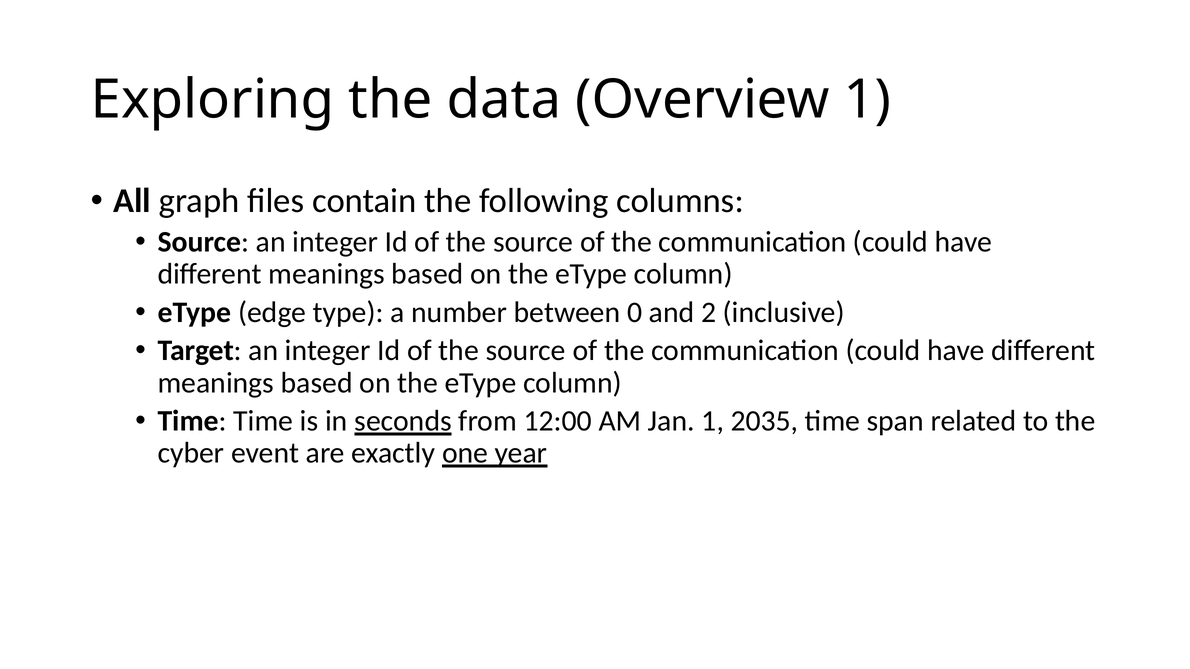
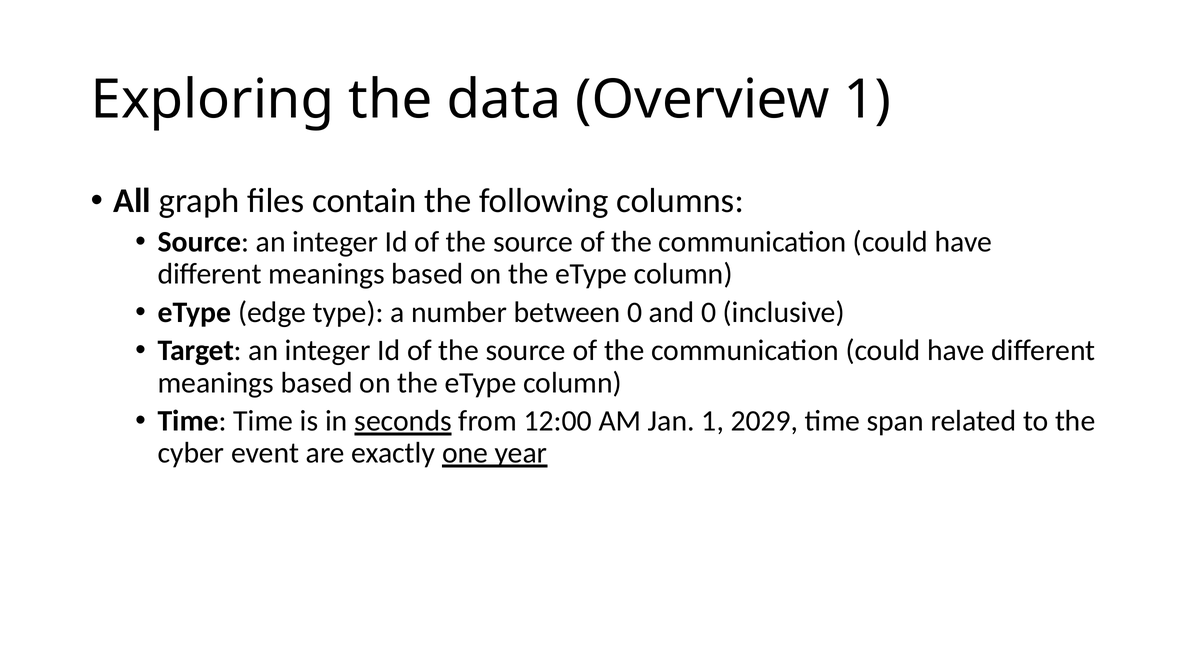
and 2: 2 -> 0 (709, 313)
2035: 2035 -> 2029 (764, 421)
